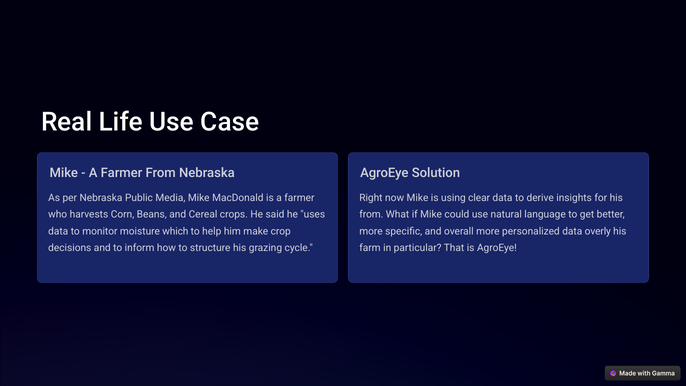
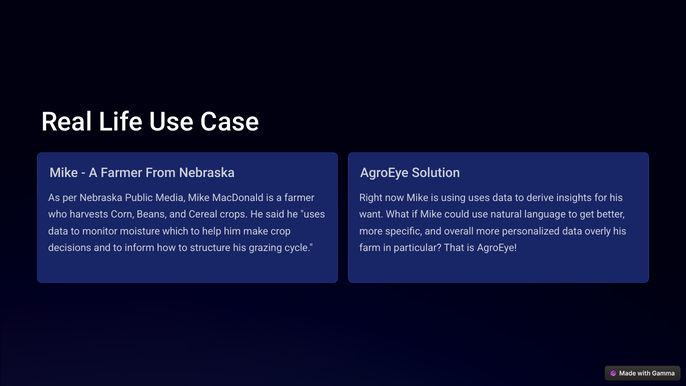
using clear: clear -> uses (479, 198)
from: from -> want (371, 214)
